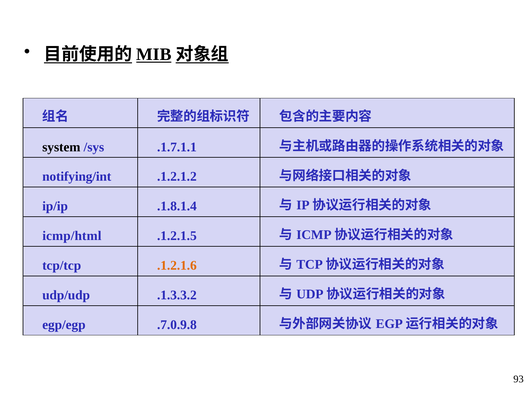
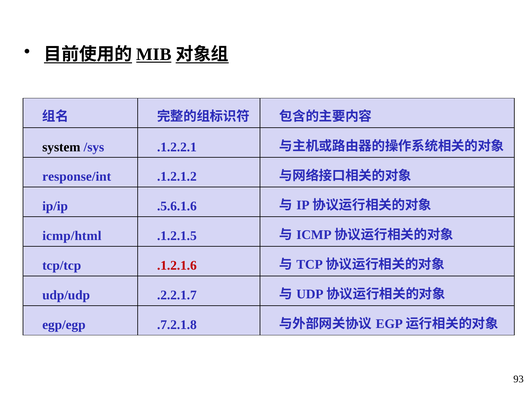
.1.7.1.1: .1.7.1.1 -> .1.2.2.1 (177, 147)
notifying/int: notifying/int -> response/int (77, 177)
.1.8.1.4: .1.8.1.4 -> .5.6.1.6 (177, 207)
.1.2.1.6 colour: orange -> red (177, 266)
.1.3.3.2: .1.3.3.2 -> .2.2.1.7 (177, 296)
.7.0.9.8: .7.0.9.8 -> .7.2.1.8 (177, 325)
